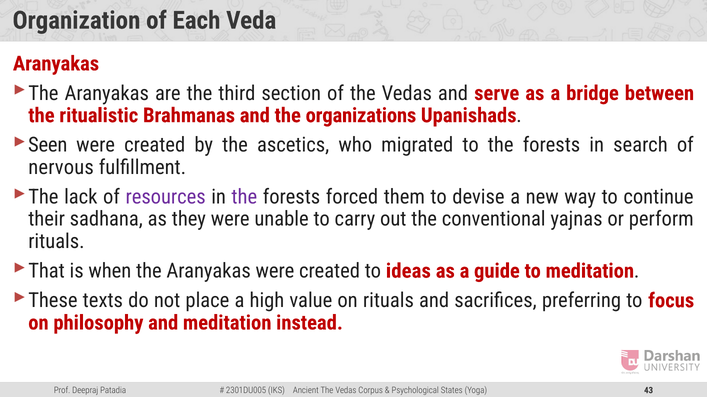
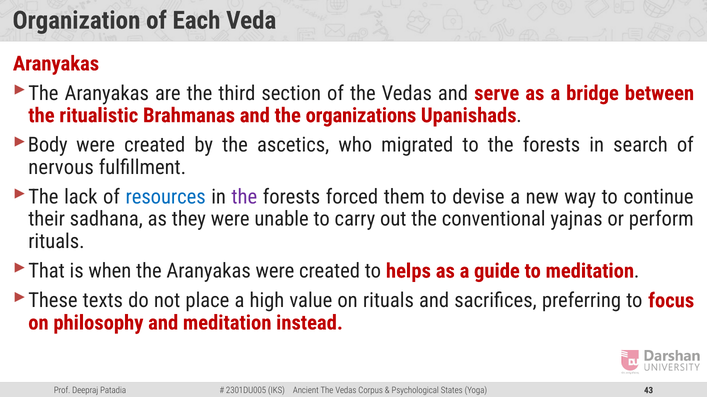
Seen: Seen -> Body (48, 145)
resources colour: purple -> blue (166, 197)
ideas: ideas -> helps (408, 271)
